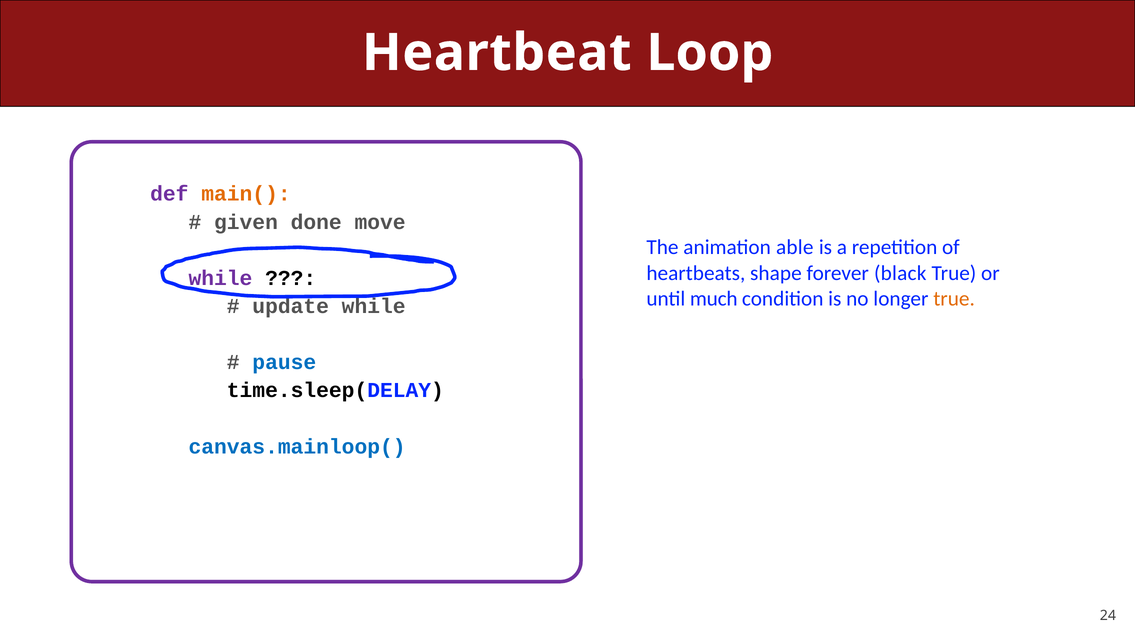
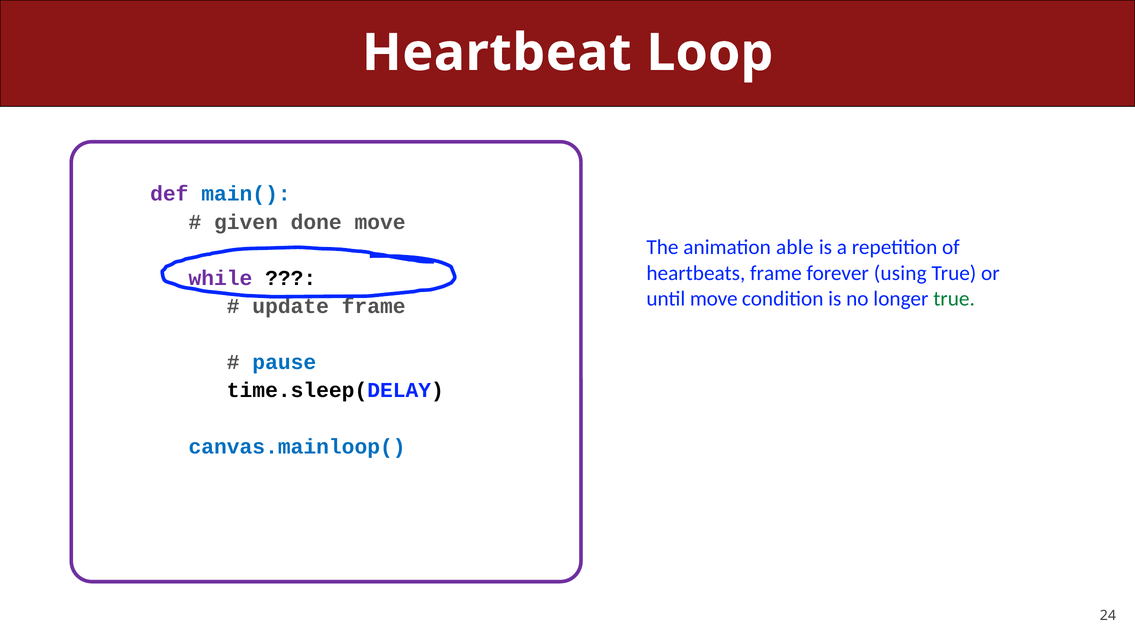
main( colour: orange -> blue (246, 194)
heartbeats shape: shape -> frame (776, 273)
black: black -> using (900, 273)
until much: much -> move (714, 299)
true colour: orange -> green (954, 299)
update while: while -> frame (374, 306)
